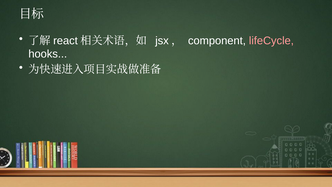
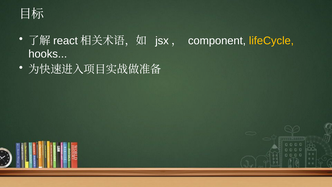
lifeCycle colour: pink -> yellow (271, 41)
